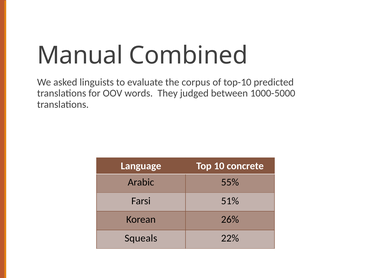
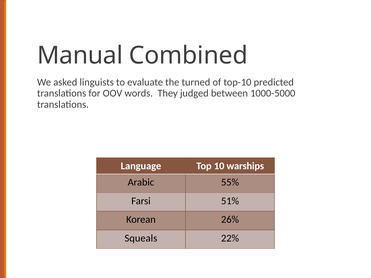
corpus: corpus -> turned (196, 82)
concrete: concrete -> warships (245, 166)
